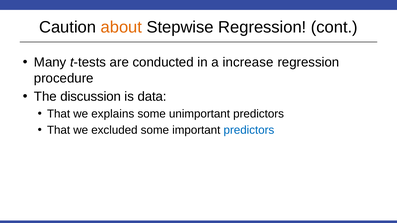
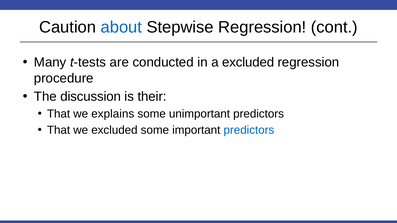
about colour: orange -> blue (121, 27)
a increase: increase -> excluded (248, 62)
data: data -> their (152, 97)
